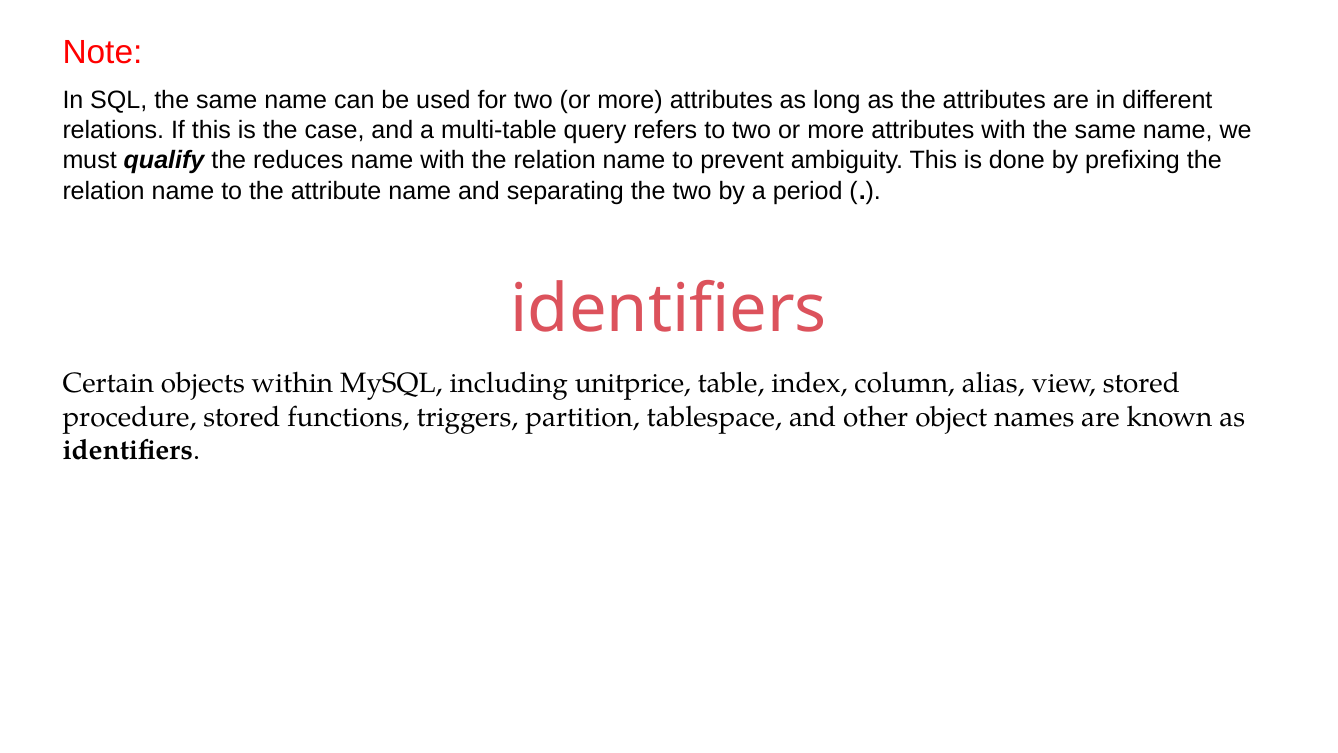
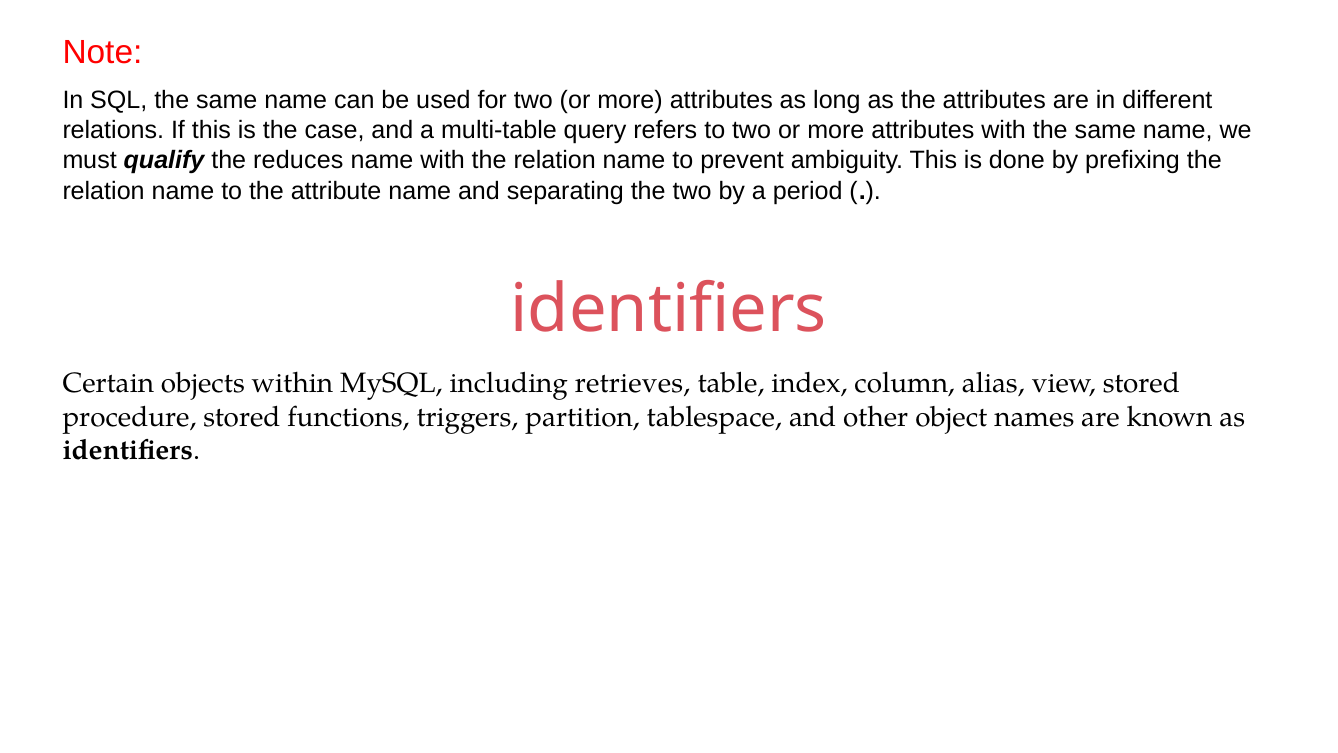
unitprice: unitprice -> retrieves (633, 383)
